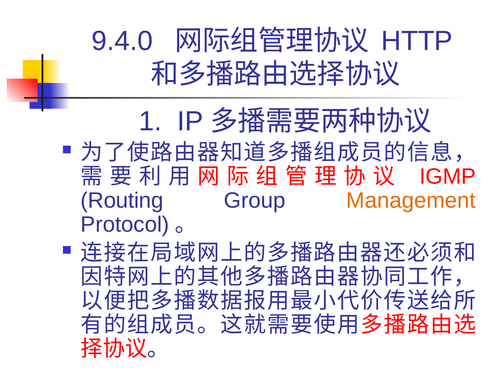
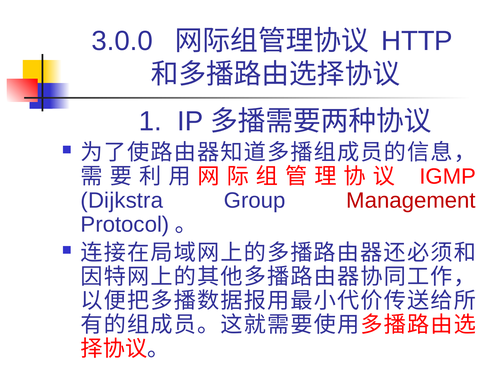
9.4.0: 9.4.0 -> 3.0.0 (122, 41)
Routing: Routing -> Dijkstra (122, 201)
Management colour: orange -> red (411, 201)
